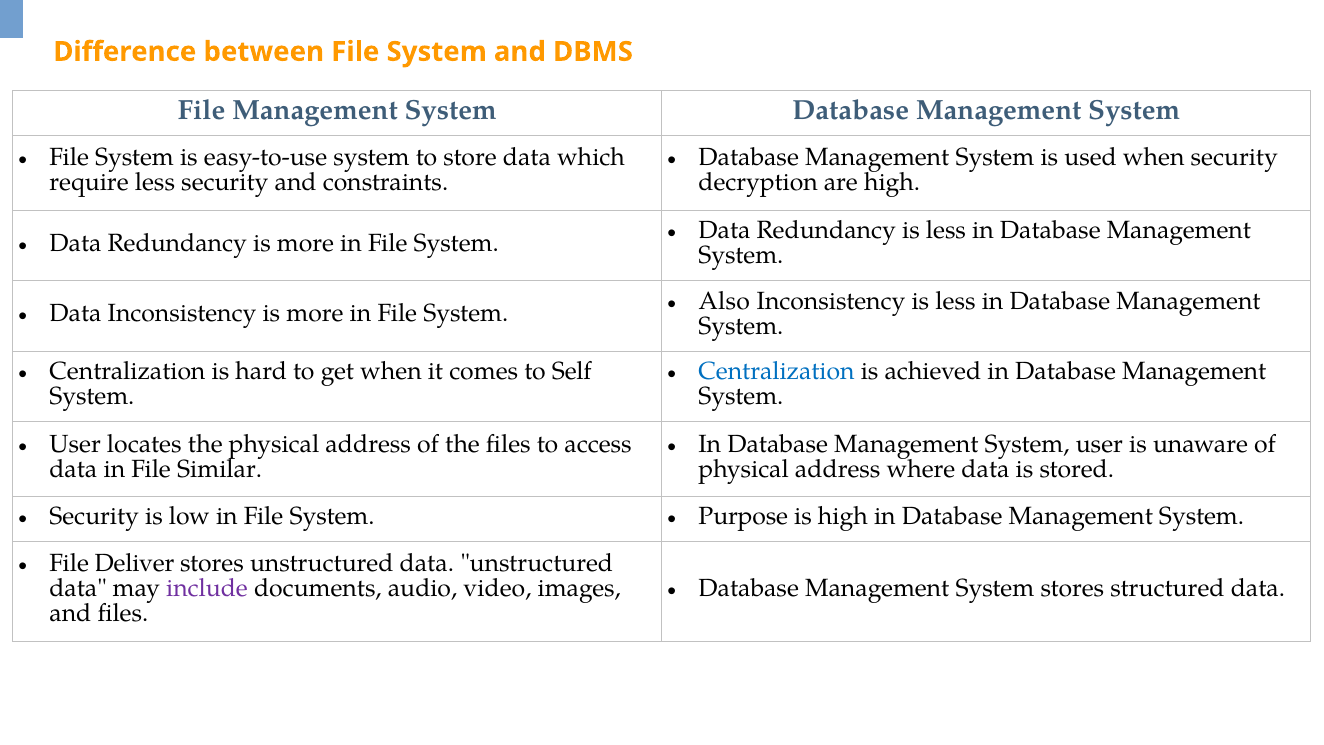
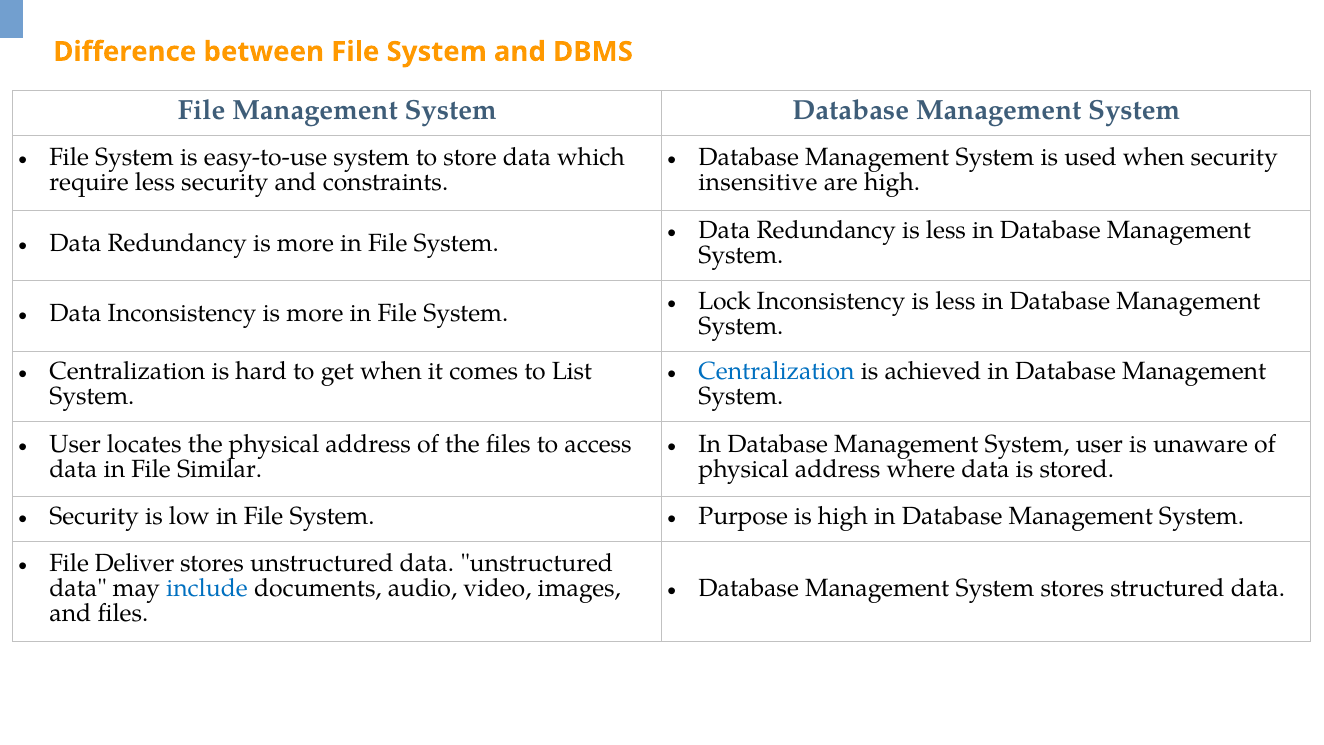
decryption: decryption -> insensitive (758, 183)
Also: Also -> Lock (725, 301)
Self: Self -> List (572, 371)
include colour: purple -> blue (207, 589)
